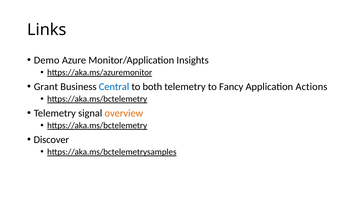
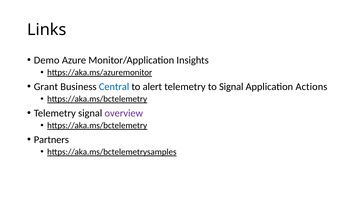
both: both -> alert (152, 87)
to Fancy: Fancy -> Signal (231, 87)
overview colour: orange -> purple (124, 113)
Discover: Discover -> Partners (51, 140)
